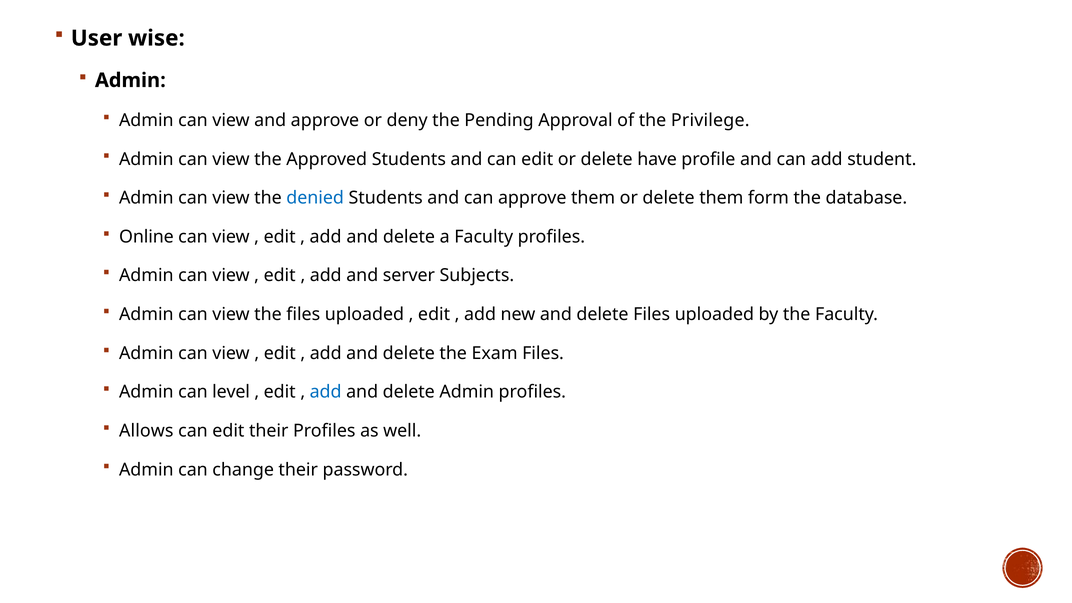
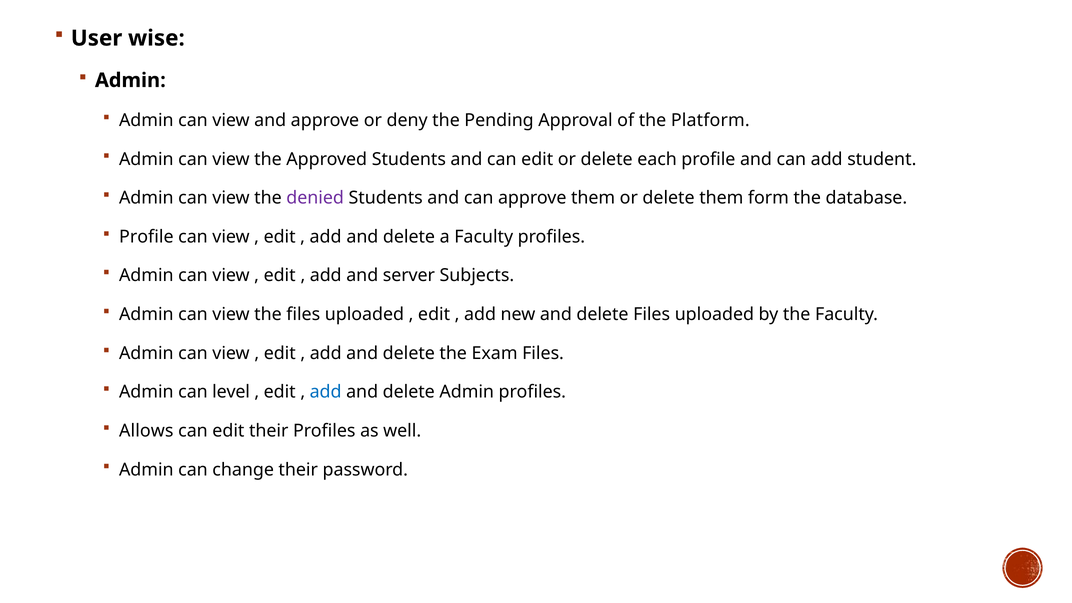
Privilege: Privilege -> Platform (710, 120)
have: have -> each (657, 159)
denied colour: blue -> purple (315, 198)
Online: Online -> Profile (146, 237)
